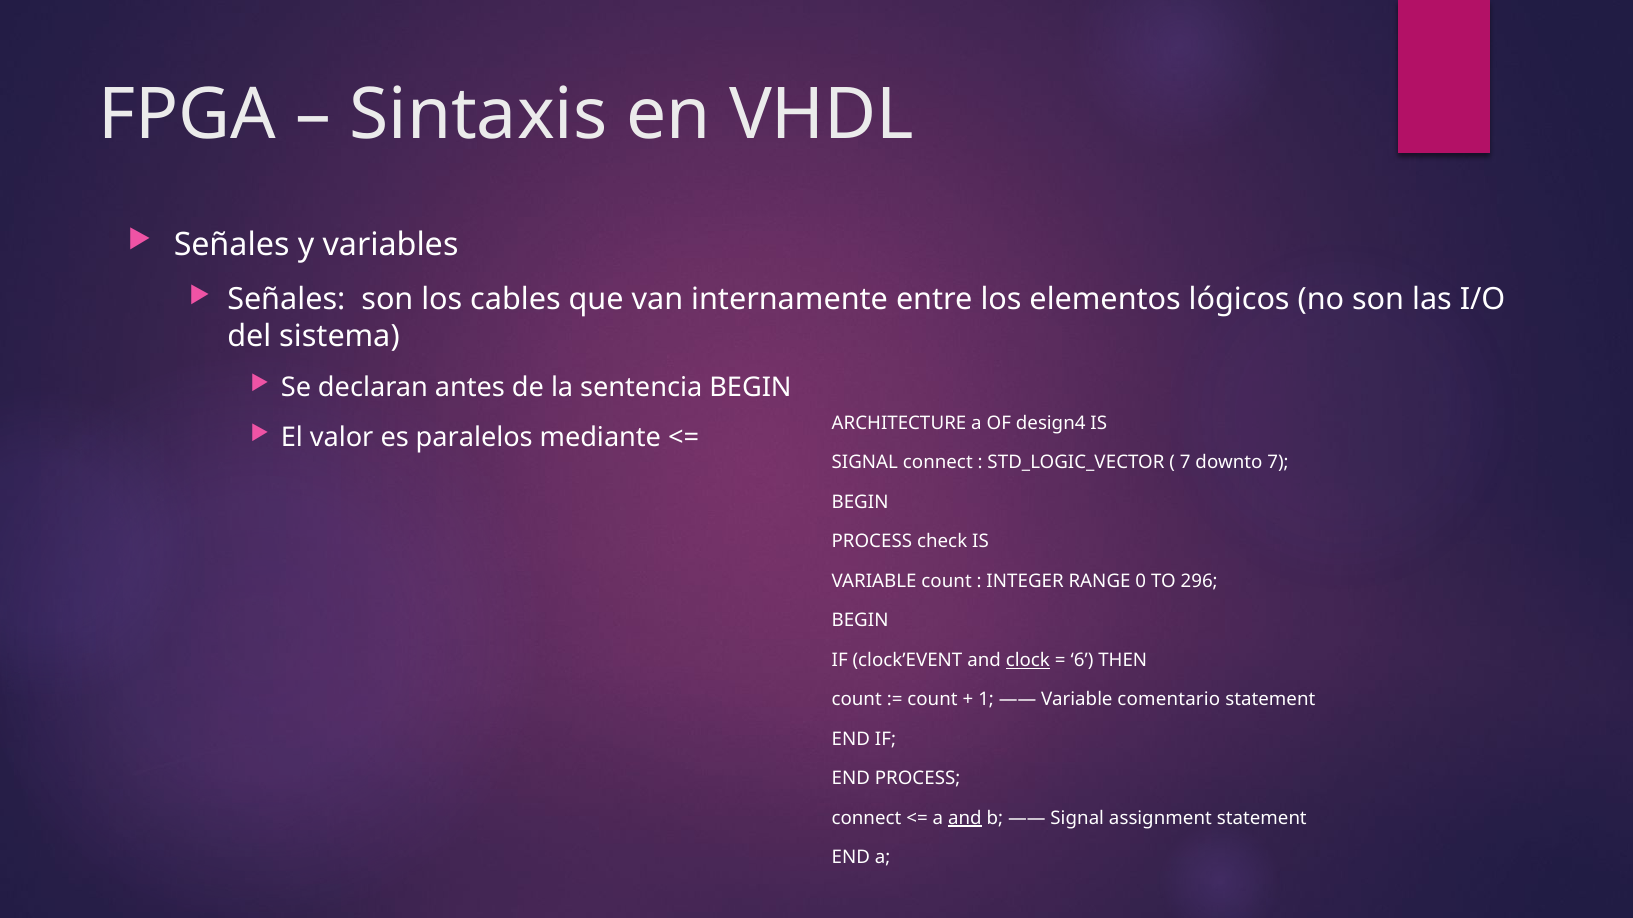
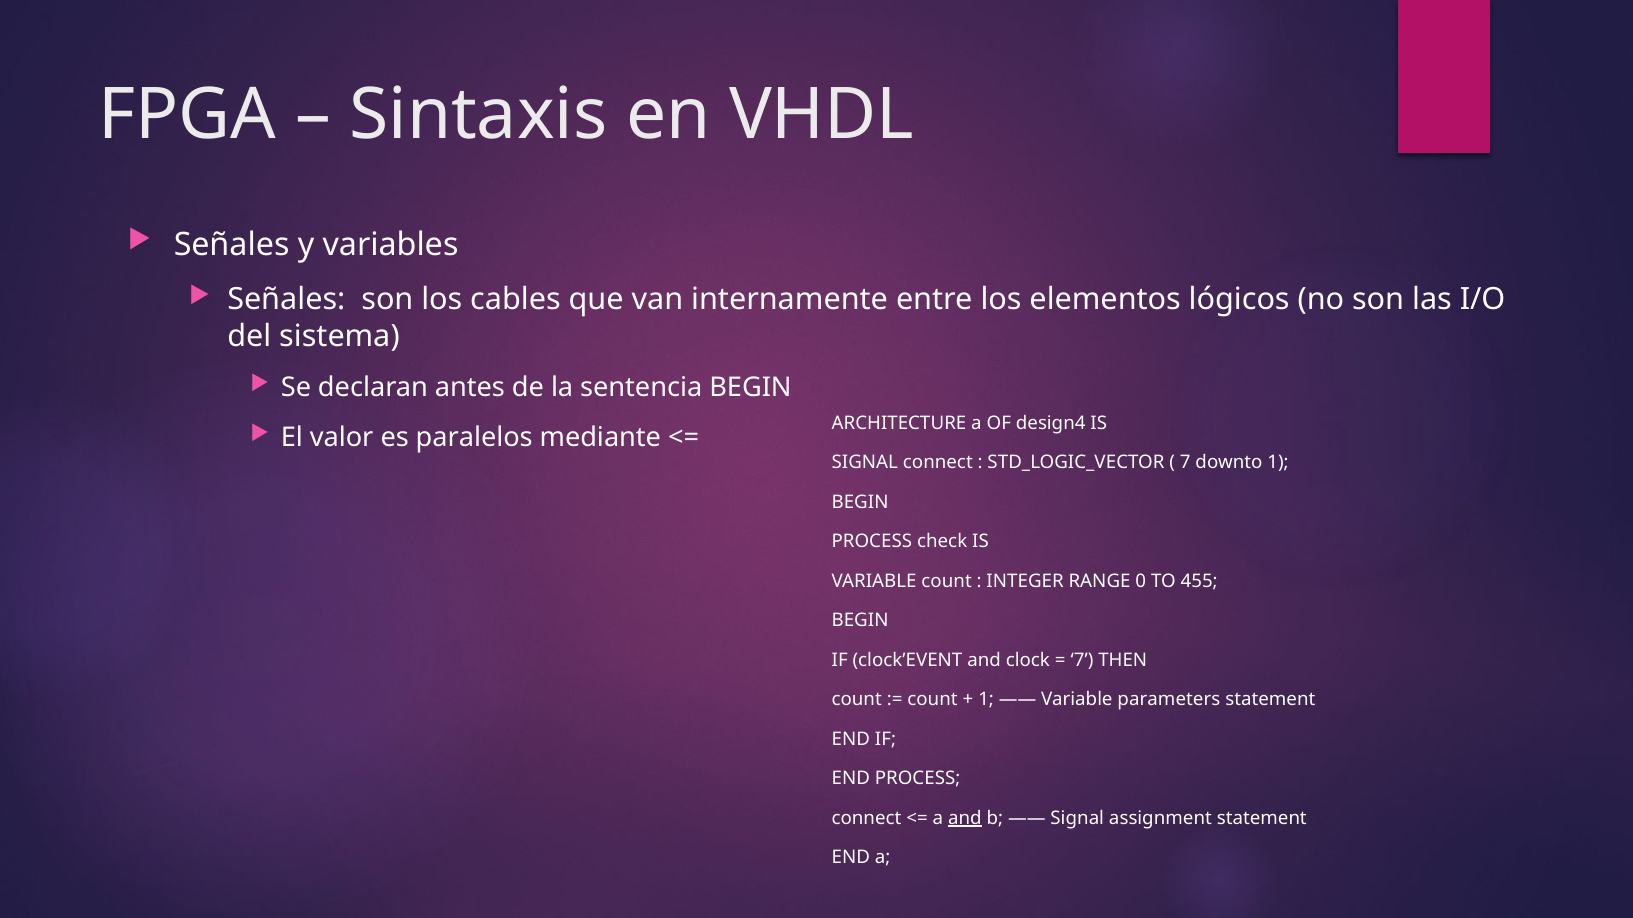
downto 7: 7 -> 1 (1278, 463)
296: 296 -> 455 (1199, 582)
clock underline: present -> none (1028, 660)
6: 6 -> 7 (1082, 660)
comentario: comentario -> parameters (1169, 700)
